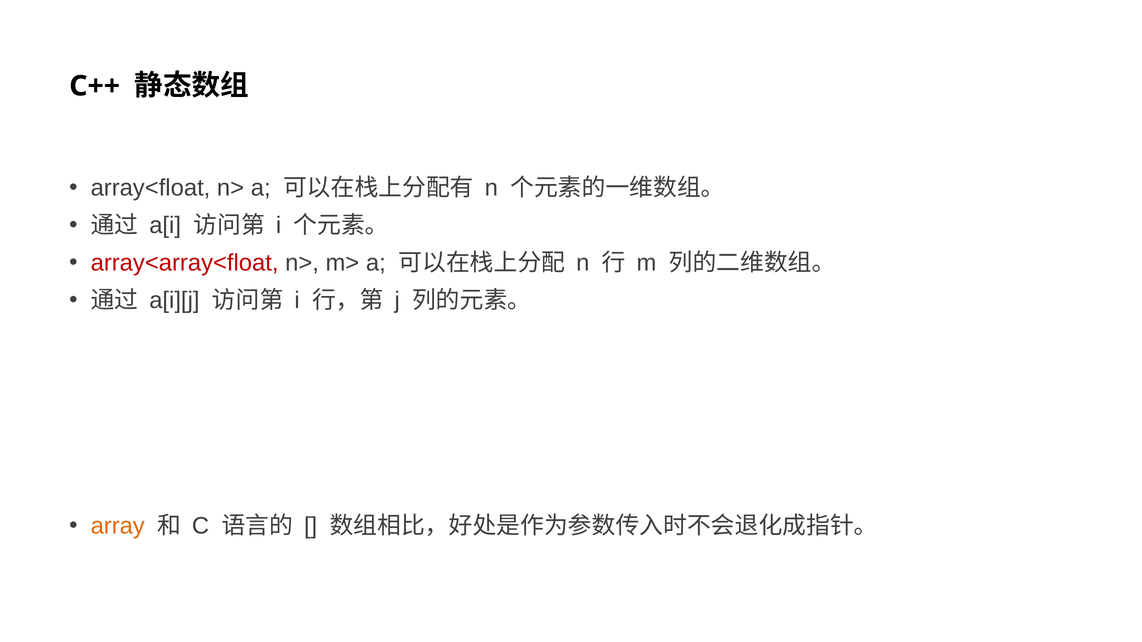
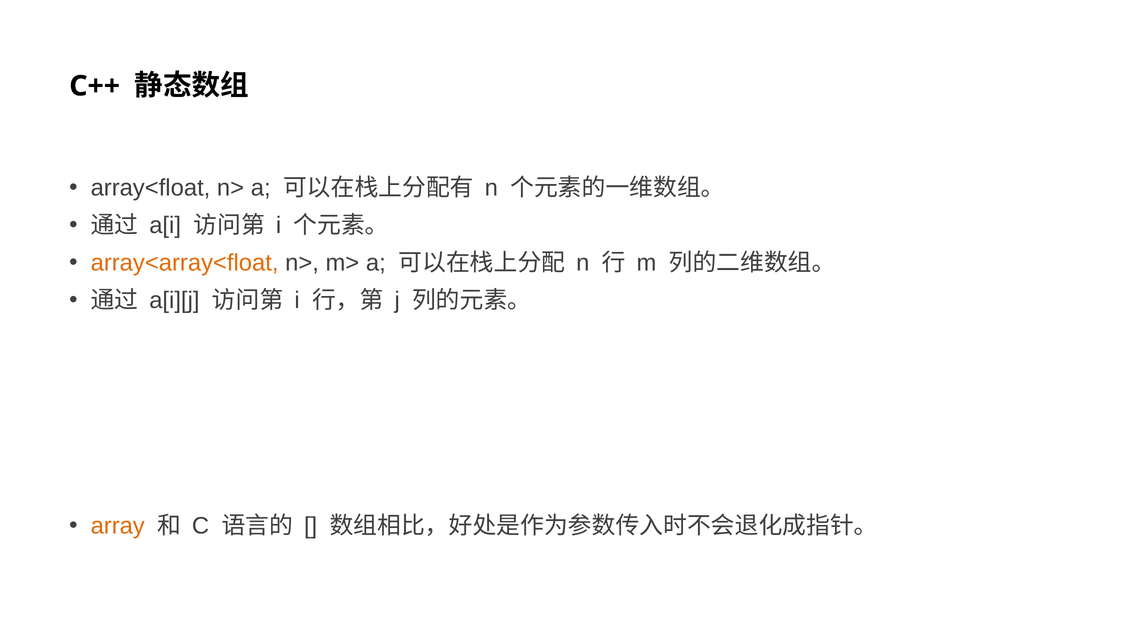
array<array<float colour: red -> orange (185, 263)
